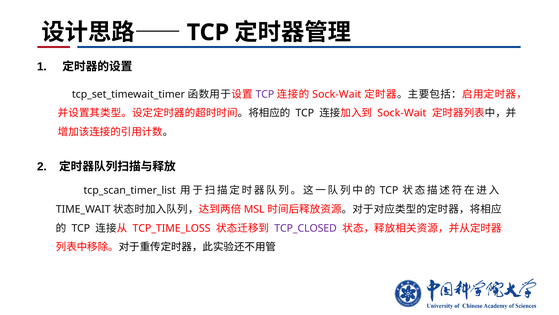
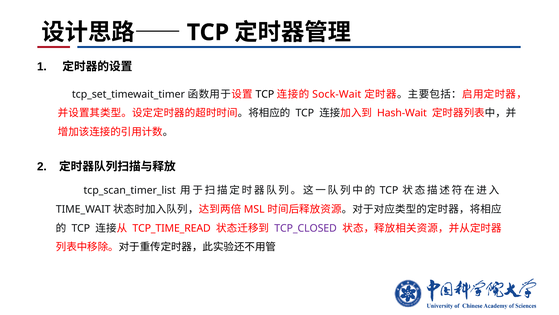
TCP colour: purple -> black (265, 94)
Sock-Wait: Sock-Wait -> Hash-Wait (402, 113)
TCP_TIME_LOSS: TCP_TIME_LOSS -> TCP_TIME_READ (172, 228)
